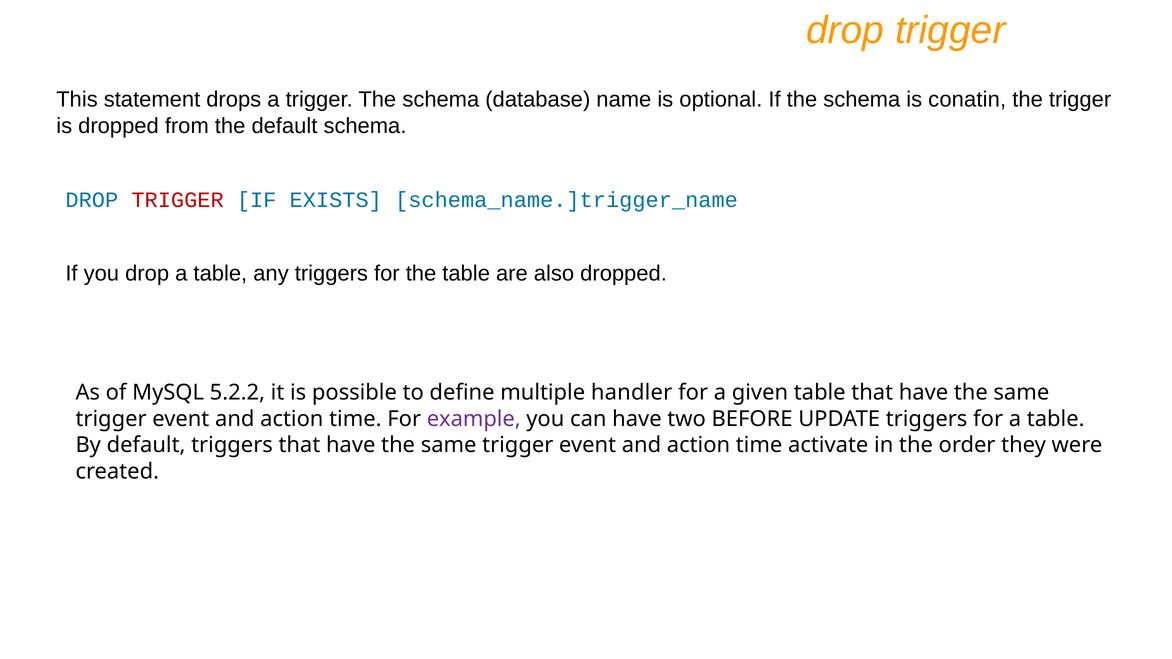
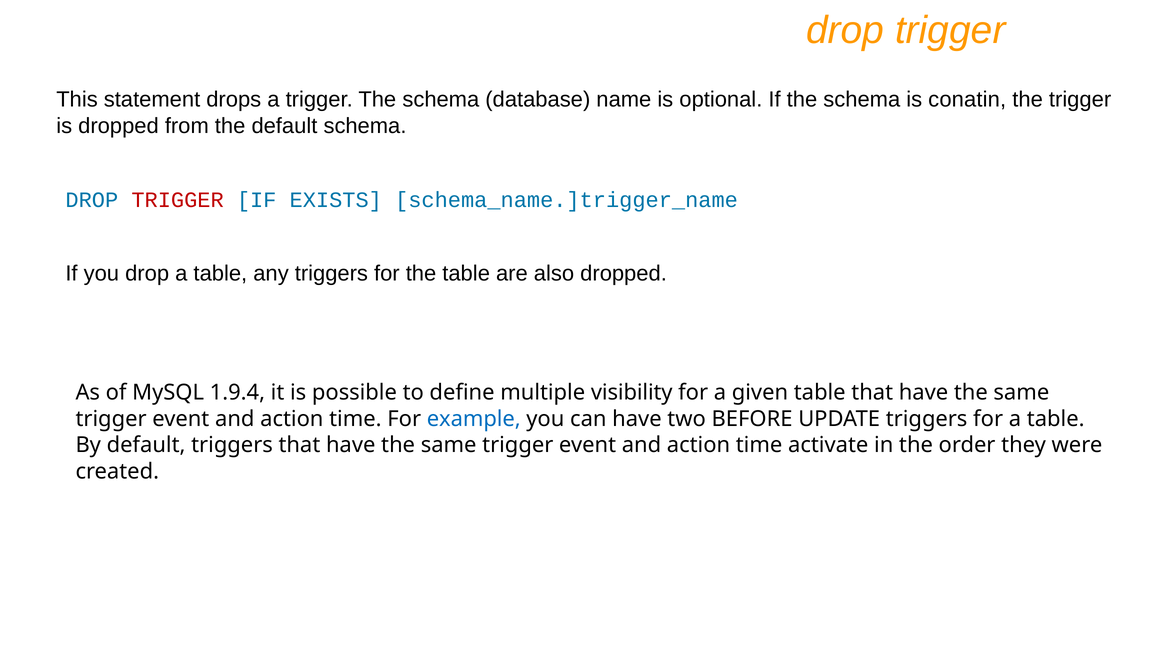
5.2.2: 5.2.2 -> 1.9.4 (237, 393)
handler: handler -> visibility (632, 393)
example colour: purple -> blue (474, 419)
